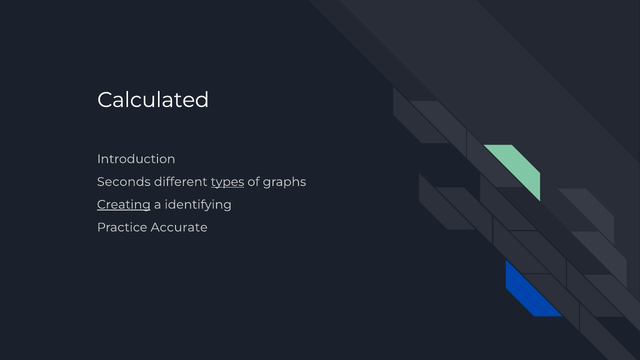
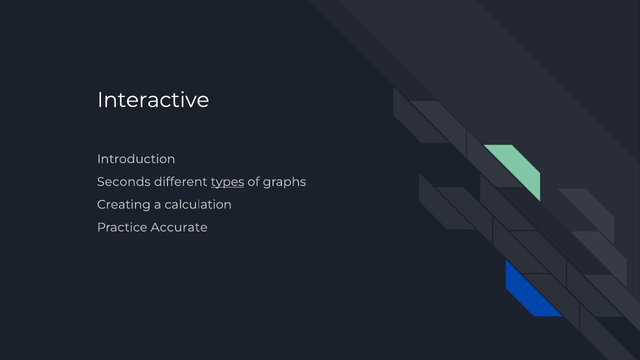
Calculated: Calculated -> Interactive (153, 100)
Creating underline: present -> none (124, 205)
identifying: identifying -> calculation (198, 205)
